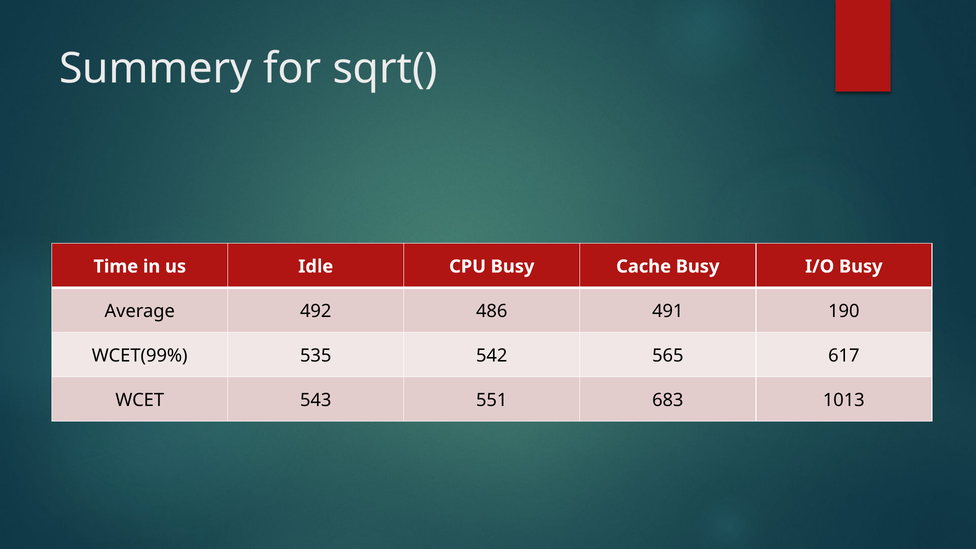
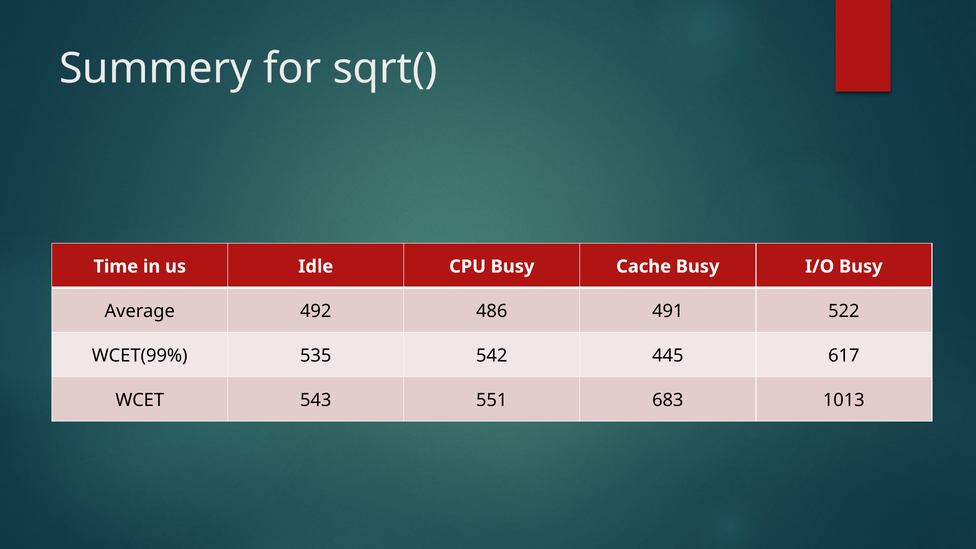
190: 190 -> 522 (844, 311)
565: 565 -> 445 (668, 356)
